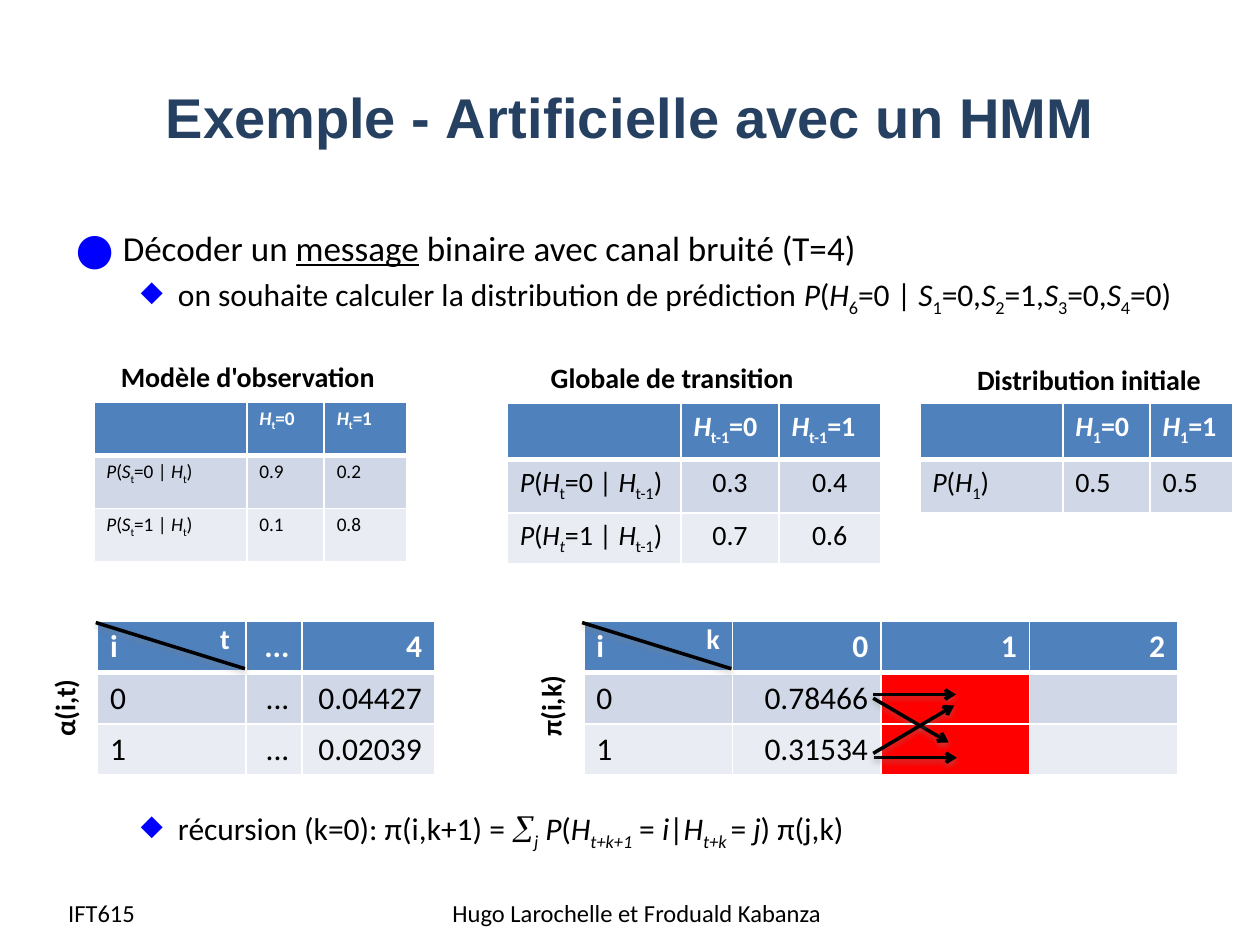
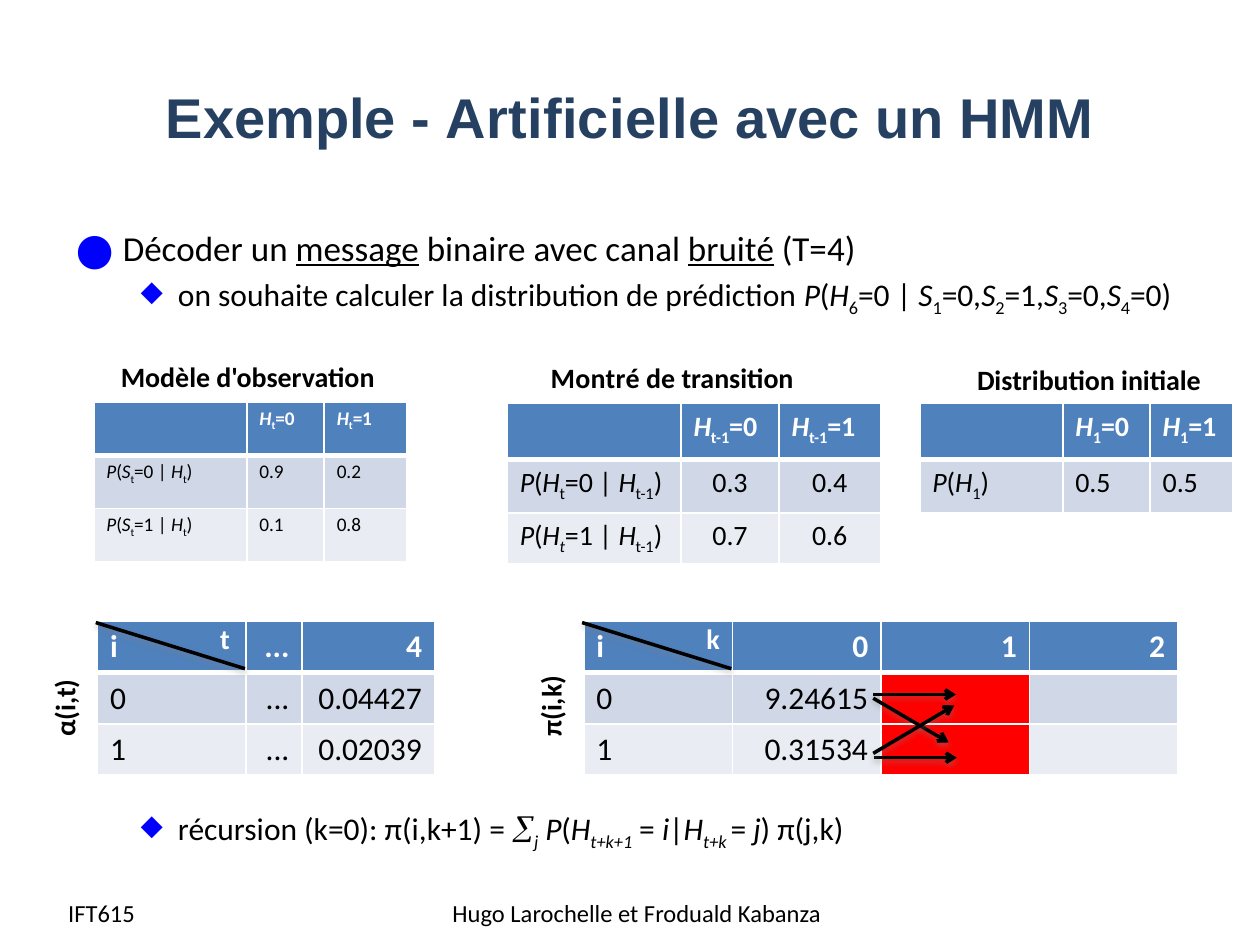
bruité underline: none -> present (731, 250)
Globale: Globale -> Montré (595, 379)
0.78466: 0.78466 -> 9.24615 (816, 699)
